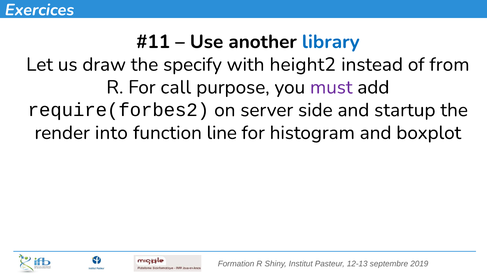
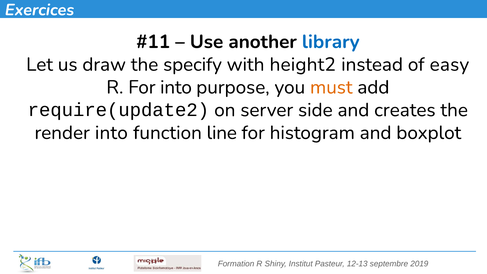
from: from -> easy (449, 64)
For call: call -> into (176, 87)
must colour: purple -> orange (331, 87)
require(forbes2: require(forbes2 -> require(update2 (119, 110)
startup: startup -> creates (405, 110)
